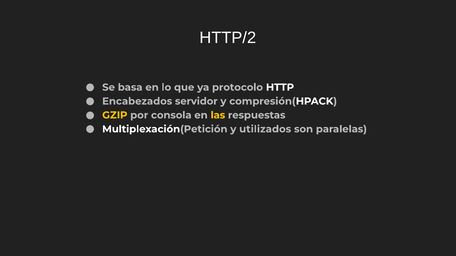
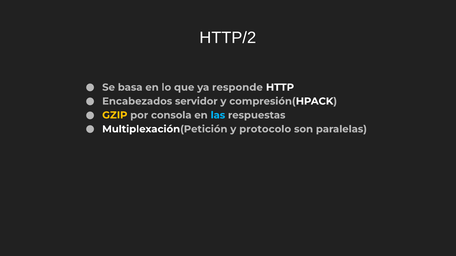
protocolo: protocolo -> responde (237, 87)
las colour: yellow -> light blue (218, 115)
utilizados: utilizados -> protocolo (265, 129)
